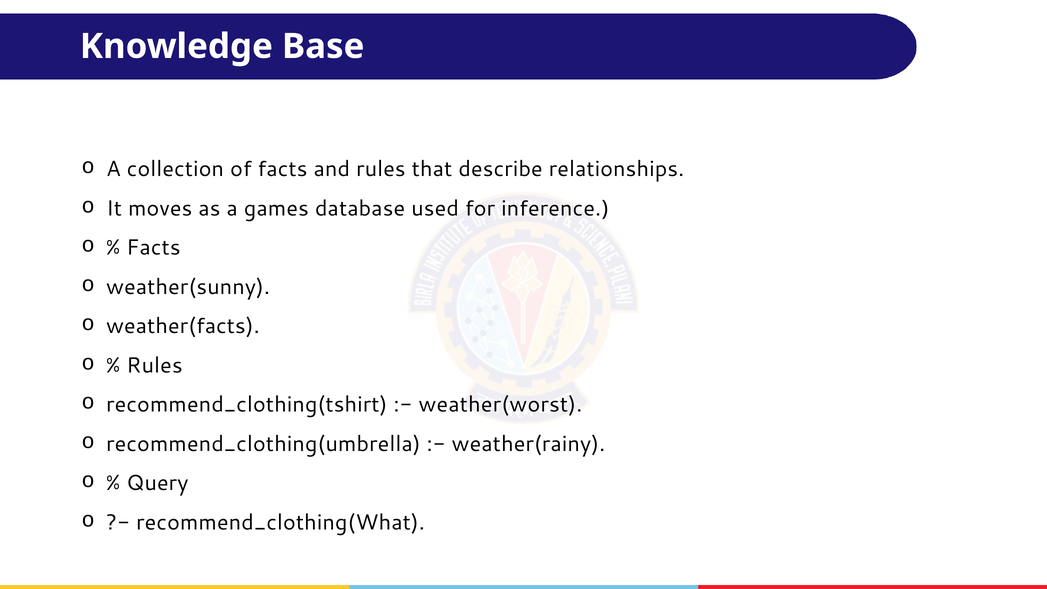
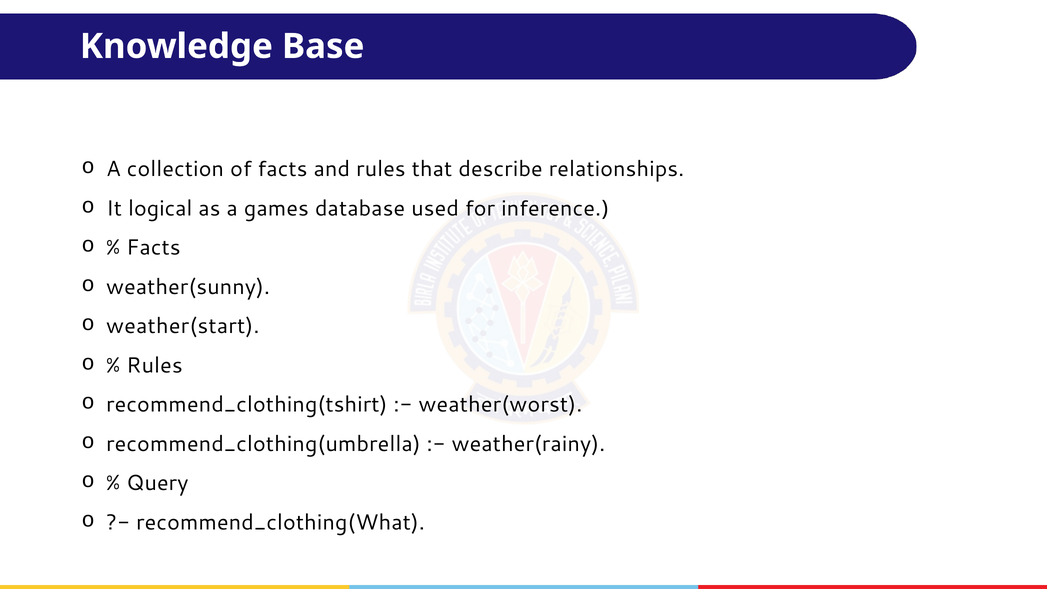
moves: moves -> logical (160, 208)
weather(facts: weather(facts -> weather(start (183, 326)
